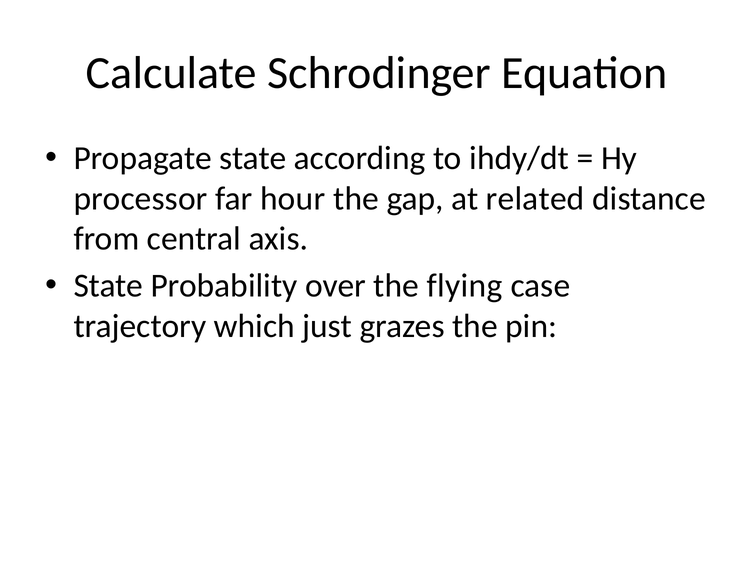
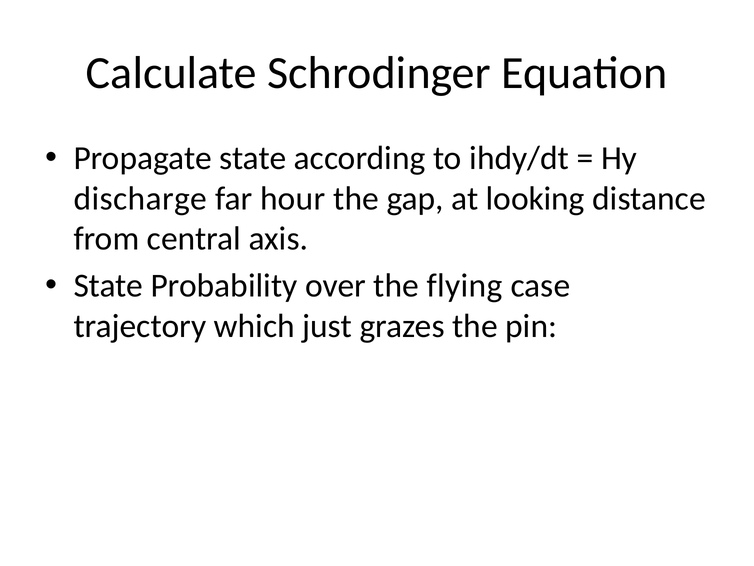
processor: processor -> discharge (140, 198)
related: related -> looking (535, 198)
